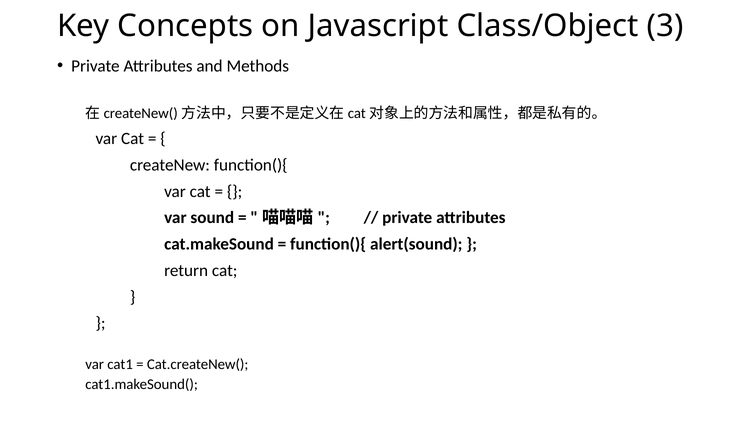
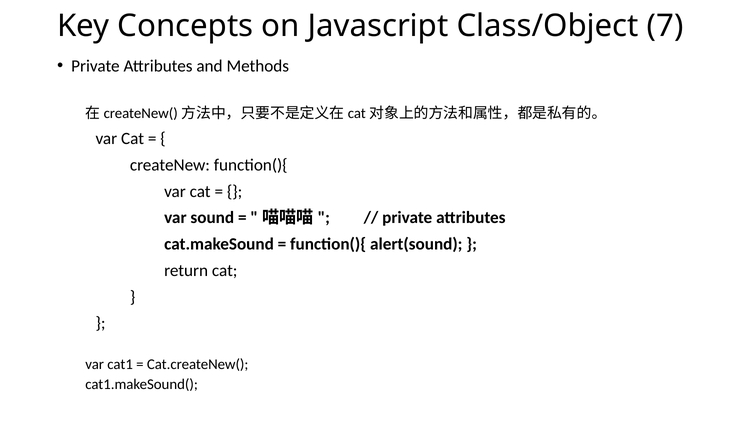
3: 3 -> 7 (665, 26)
